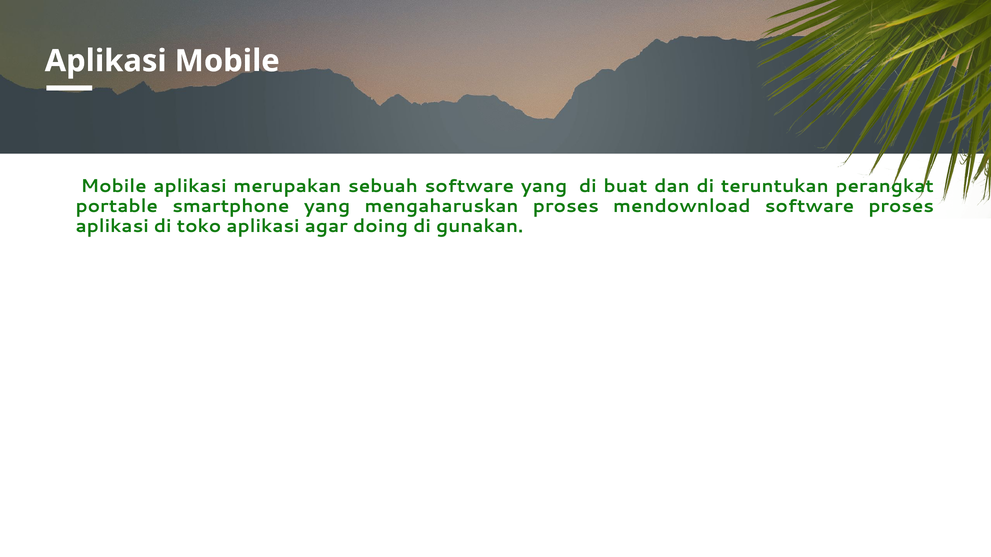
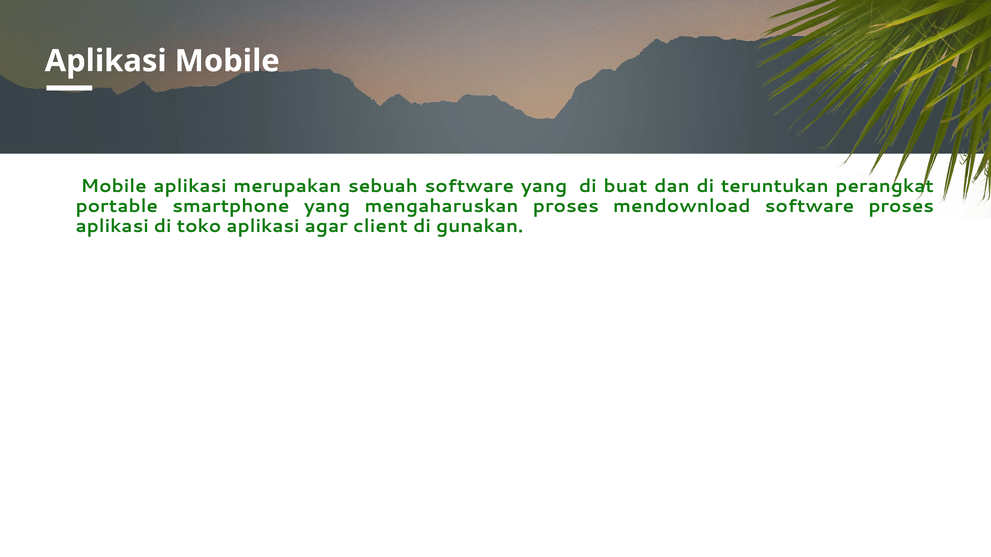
doing: doing -> client (380, 226)
